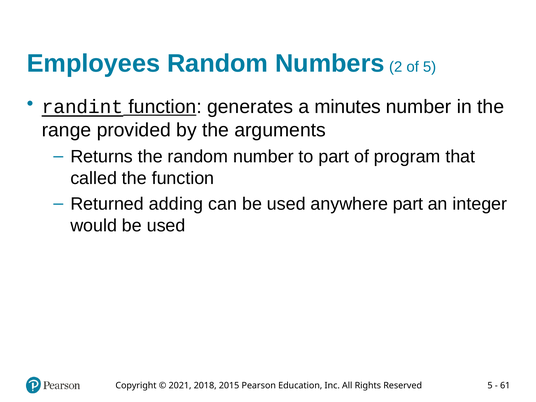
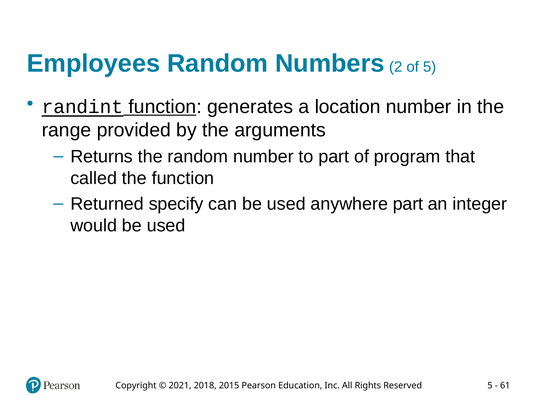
minutes: minutes -> location (348, 107)
adding: adding -> specify (176, 204)
